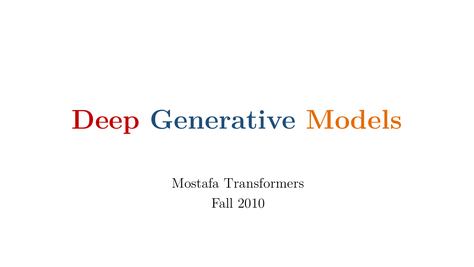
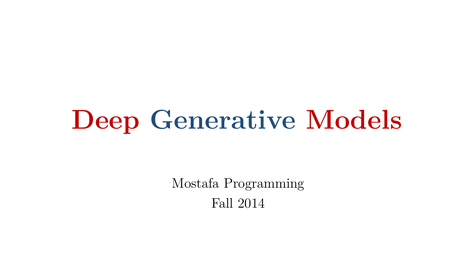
Models colour: orange -> red (354, 120)
Transformers: Transformers -> Programming (264, 183)
2010: 2010 -> 2014 (251, 203)
